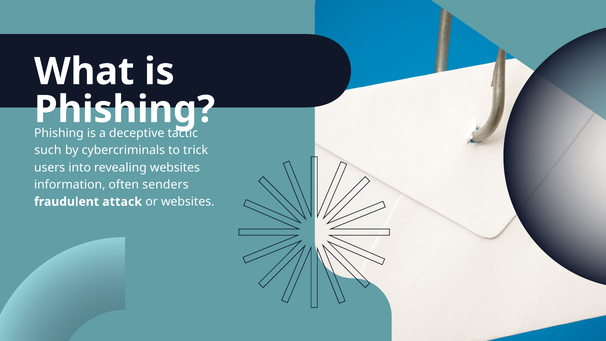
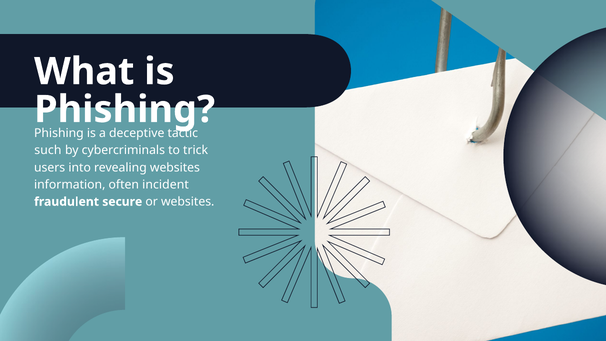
senders: senders -> incident (166, 185)
attack: attack -> secure (122, 202)
